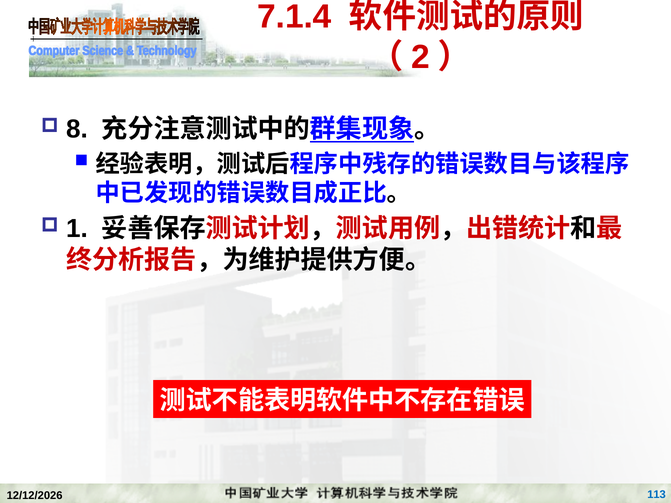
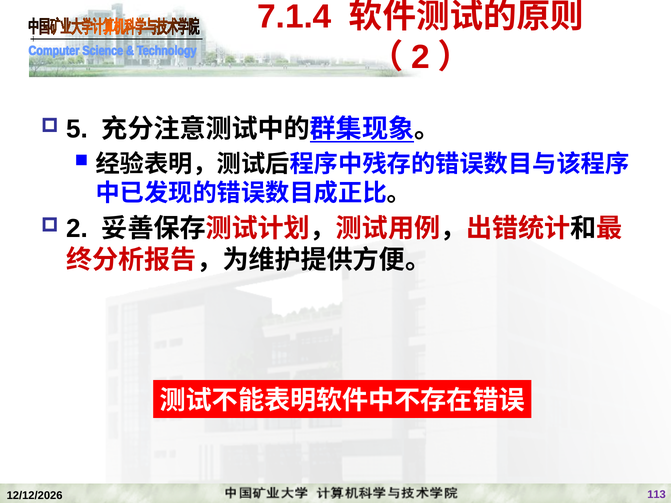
8: 8 -> 5 (77, 129)
1: 1 -> 2 (77, 229)
113 colour: blue -> purple (657, 495)
